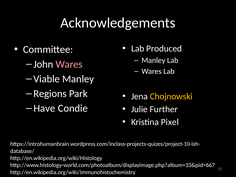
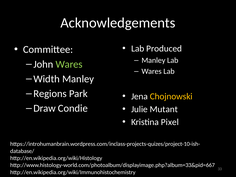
Wares colour: pink -> light green (69, 64)
Viable: Viable -> Width (47, 79)
Have: Have -> Draw (45, 108)
Further: Further -> Mutant (164, 109)
